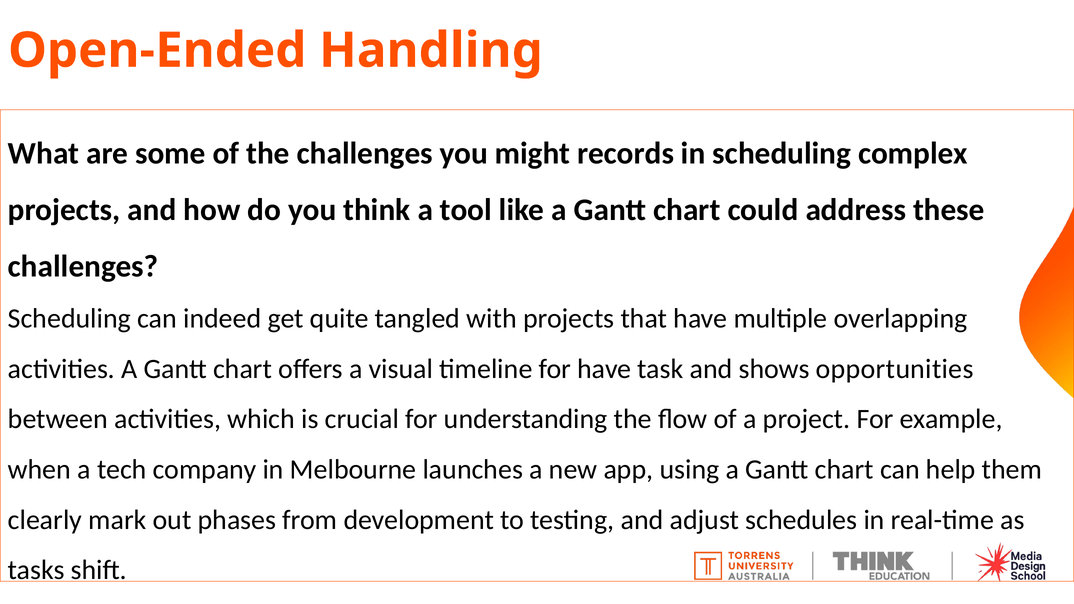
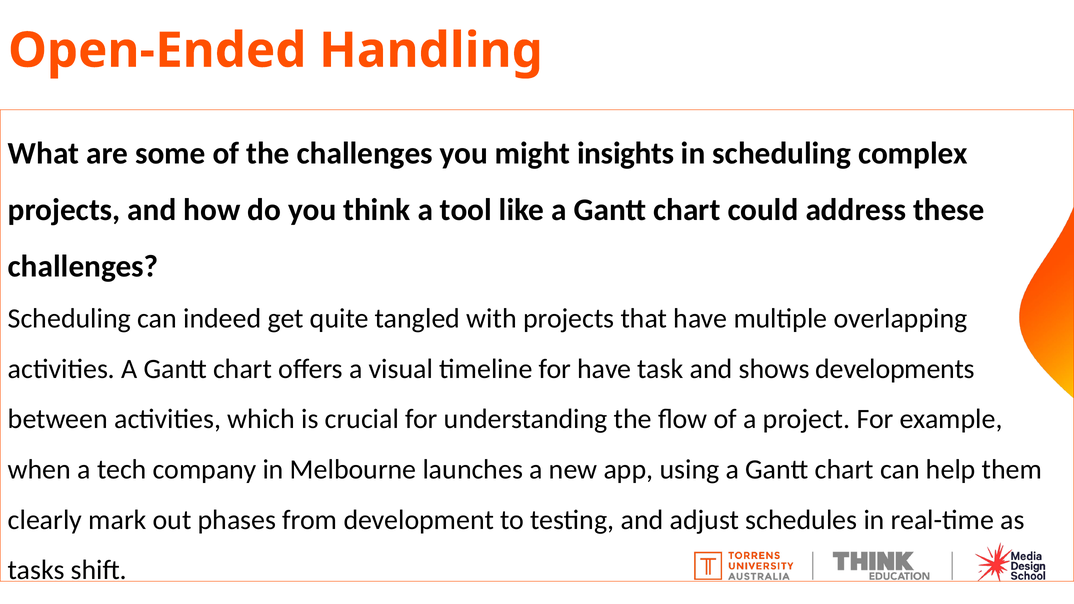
records: records -> insights (626, 154)
opportunities: opportunities -> developments (895, 369)
